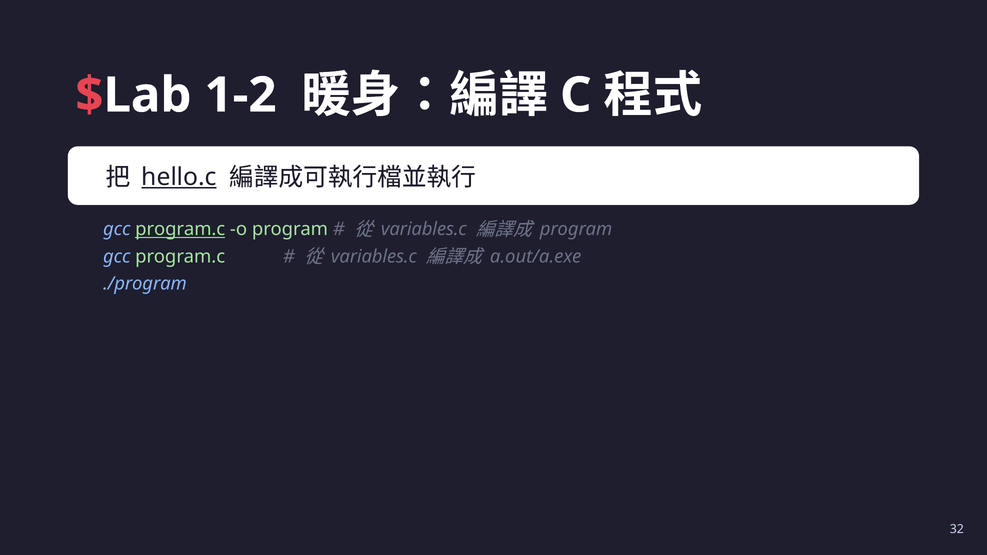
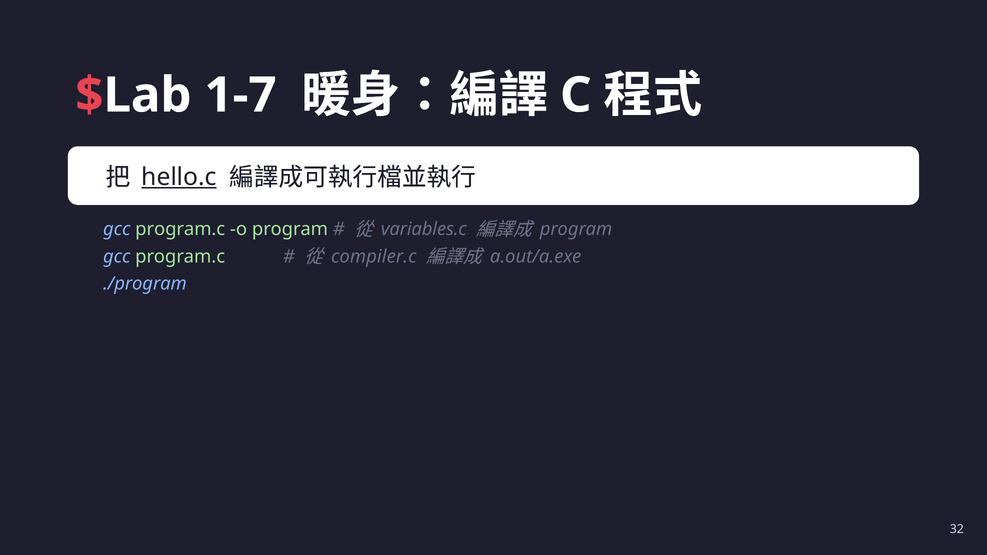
1-2: 1-2 -> 1-7 (240, 95)
program.c underline: present -> none (180, 229)
variables.c: variables.c -> compiler.c (374, 257)
